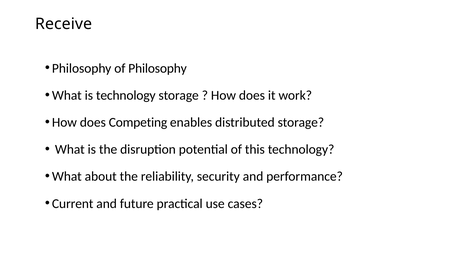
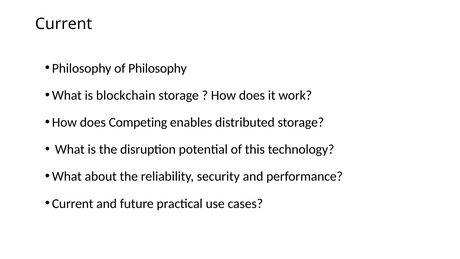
Receive: Receive -> Current (64, 24)
is technology: technology -> blockchain (126, 95)
